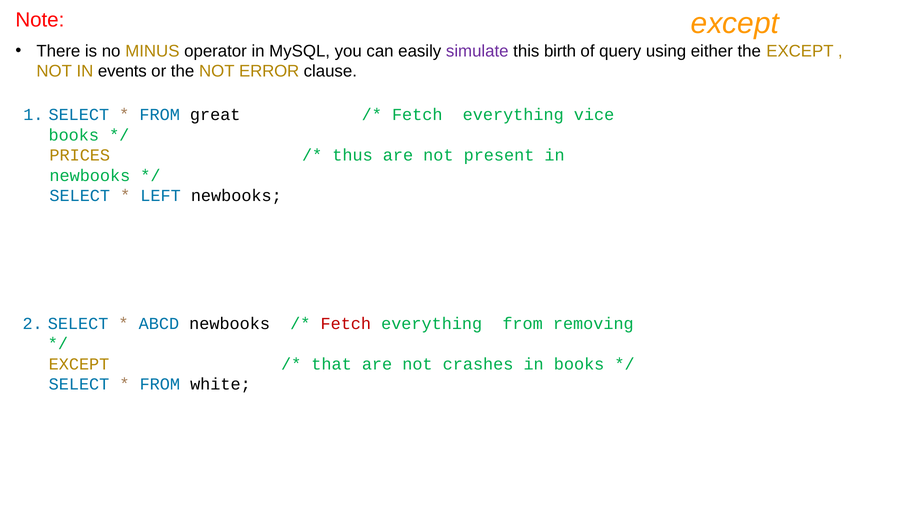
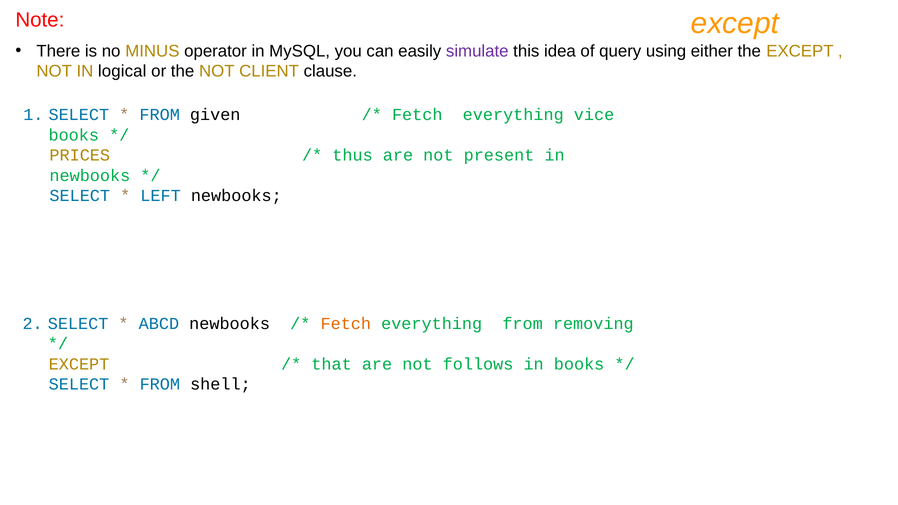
birth: birth -> idea (560, 51)
events: events -> logical (122, 71)
ERROR: ERROR -> CLIENT (269, 71)
great: great -> given (215, 115)
Fetch colour: red -> orange (346, 324)
crashes: crashes -> follows (478, 364)
white: white -> shell (220, 384)
